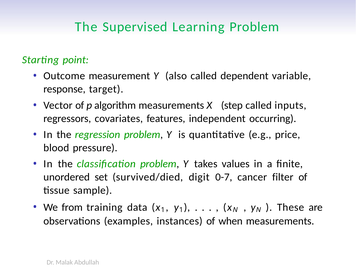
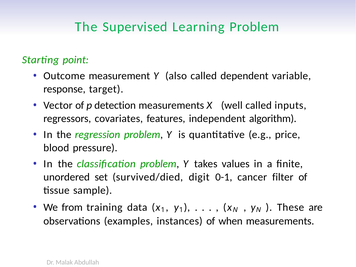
algorithm: algorithm -> detection (115, 105)
step: step -> well (232, 105)
occurring: occurring -> algorithm (273, 119)
0-7: 0-7 -> 0-1 (224, 177)
